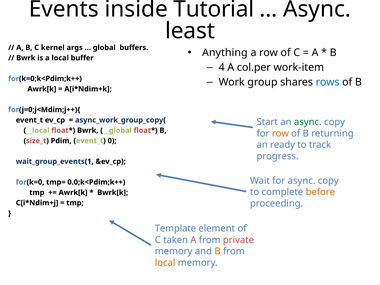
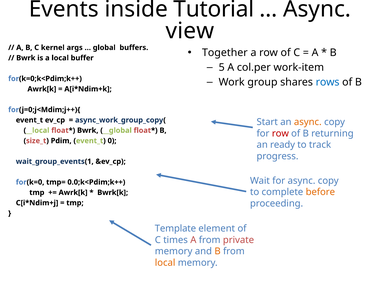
least: least -> view (190, 31)
Anything: Anything -> Together (225, 53)
4: 4 -> 5 (222, 67)
async colour: green -> orange (308, 122)
row colour: orange -> red (280, 133)
taken: taken -> times (176, 240)
